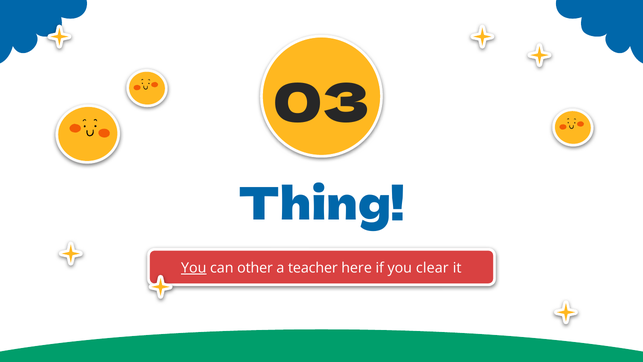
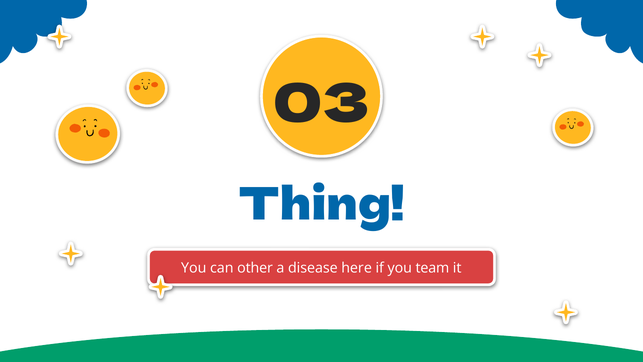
You underline: present -> none (194, 268)
teacher: teacher -> disease (313, 268)
clear: clear -> team (432, 268)
